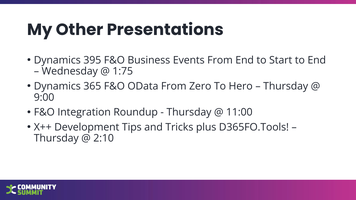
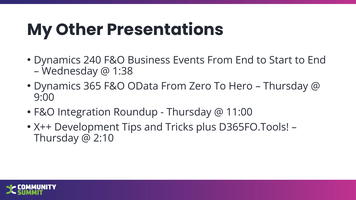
395: 395 -> 240 (92, 60)
1:75: 1:75 -> 1:38 (123, 71)
